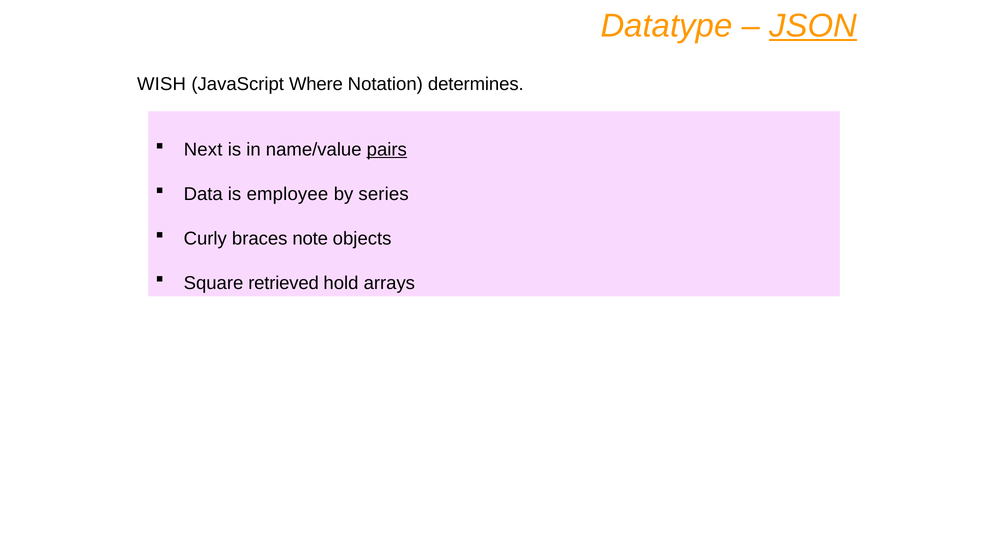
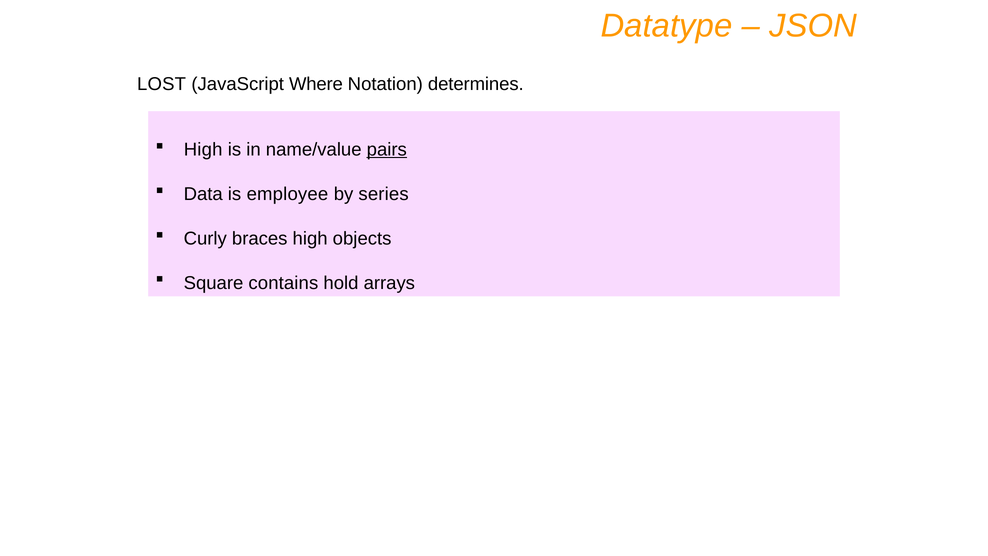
JSON underline: present -> none (813, 26)
WISH: WISH -> LOST (162, 84)
Next: Next -> High (203, 149)
braces note: note -> high (310, 238)
retrieved: retrieved -> contains (283, 283)
